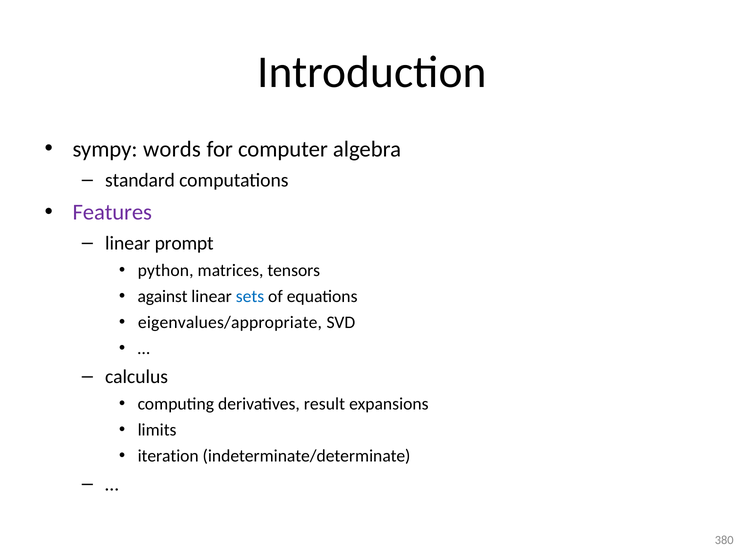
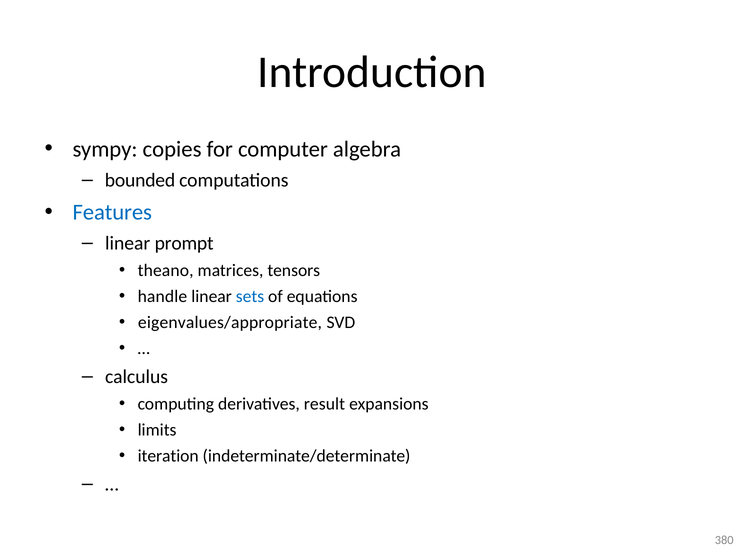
words: words -> copies (172, 149)
standard: standard -> bounded (140, 180)
Features colour: purple -> blue (112, 212)
python: python -> theano (166, 271)
against: against -> handle (162, 297)
